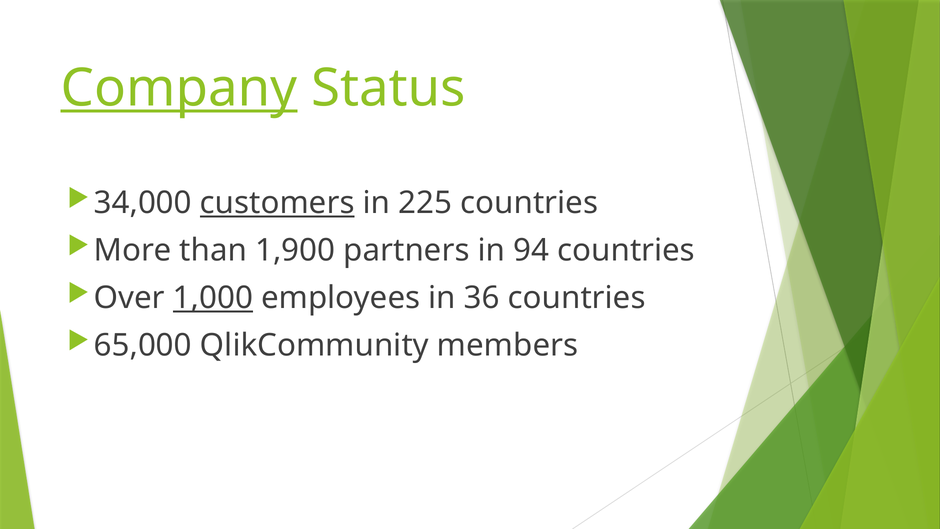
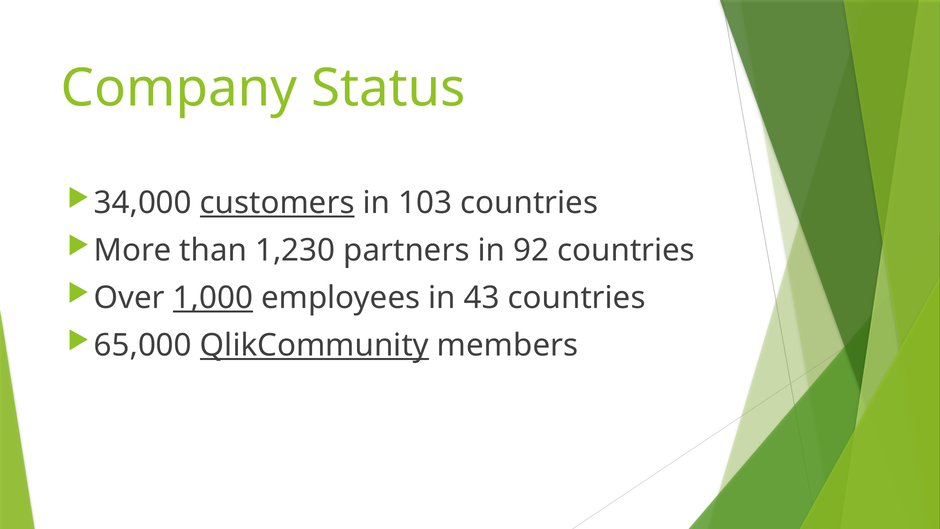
Company underline: present -> none (179, 88)
225: 225 -> 103 (425, 203)
1,900: 1,900 -> 1,230 (295, 250)
94: 94 -> 92 (531, 250)
36: 36 -> 43 (482, 298)
QlikCommunity underline: none -> present (314, 345)
